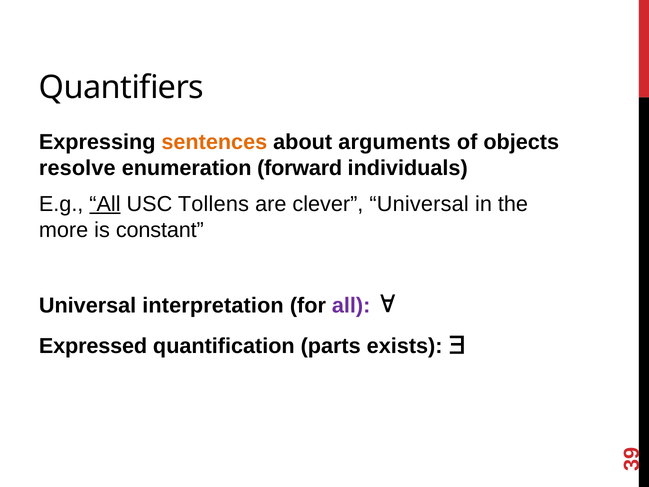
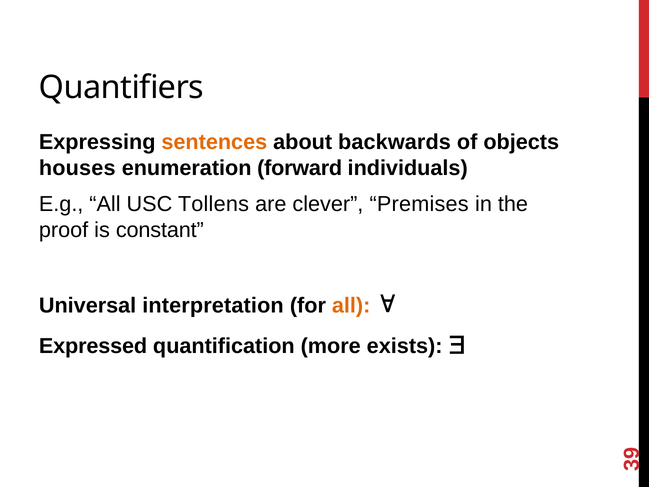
arguments: arguments -> backwards (394, 142)
resolve: resolve -> houses (77, 168)
All underline: present -> none (105, 204)
clever Universal: Universal -> Premises (419, 204)
more: more -> proof (64, 230)
all colour: purple -> orange (351, 305)
parts: parts -> more (331, 346)
